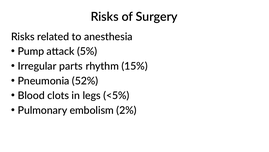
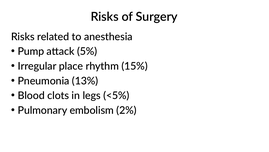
parts: parts -> place (71, 66)
52%: 52% -> 13% (85, 81)
